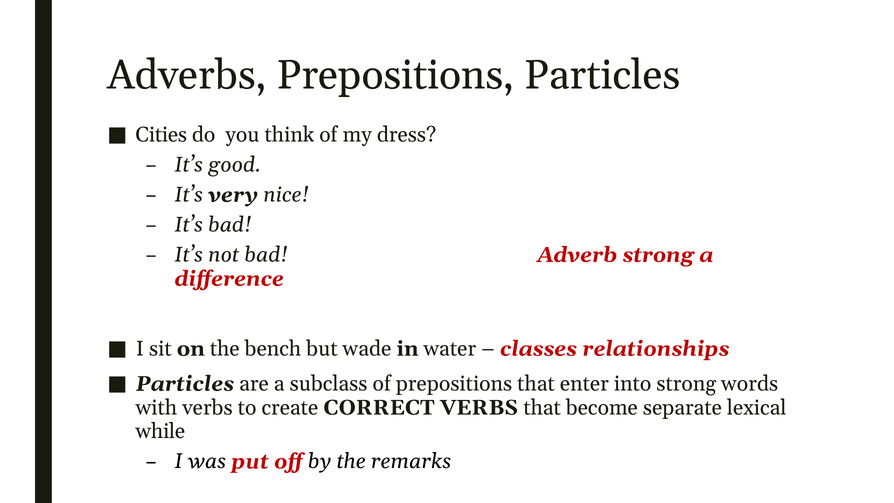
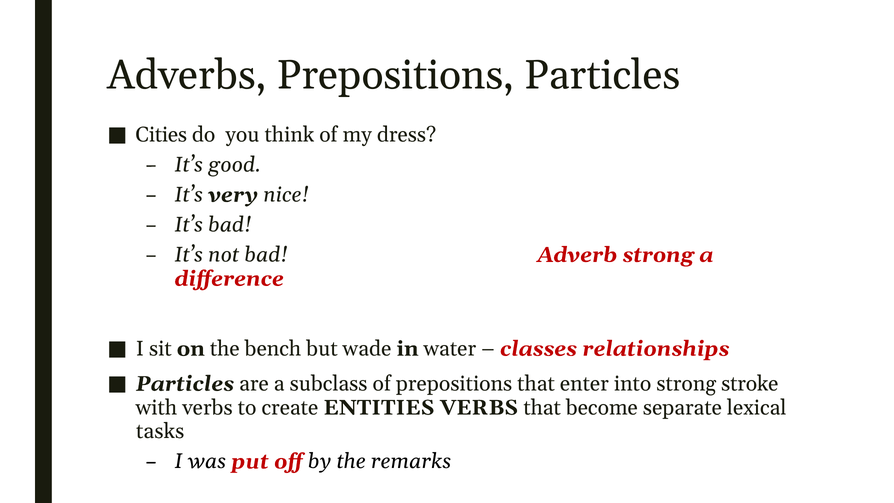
words: words -> stroke (750, 384)
CORRECT: CORRECT -> ENTITIES (379, 408)
while: while -> tasks (160, 431)
